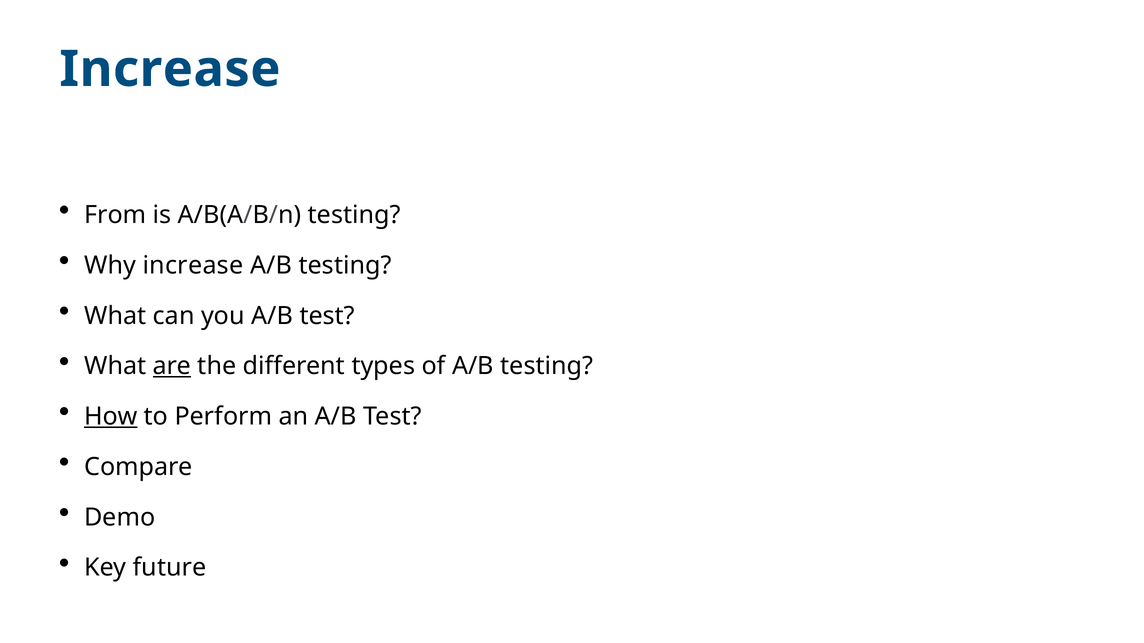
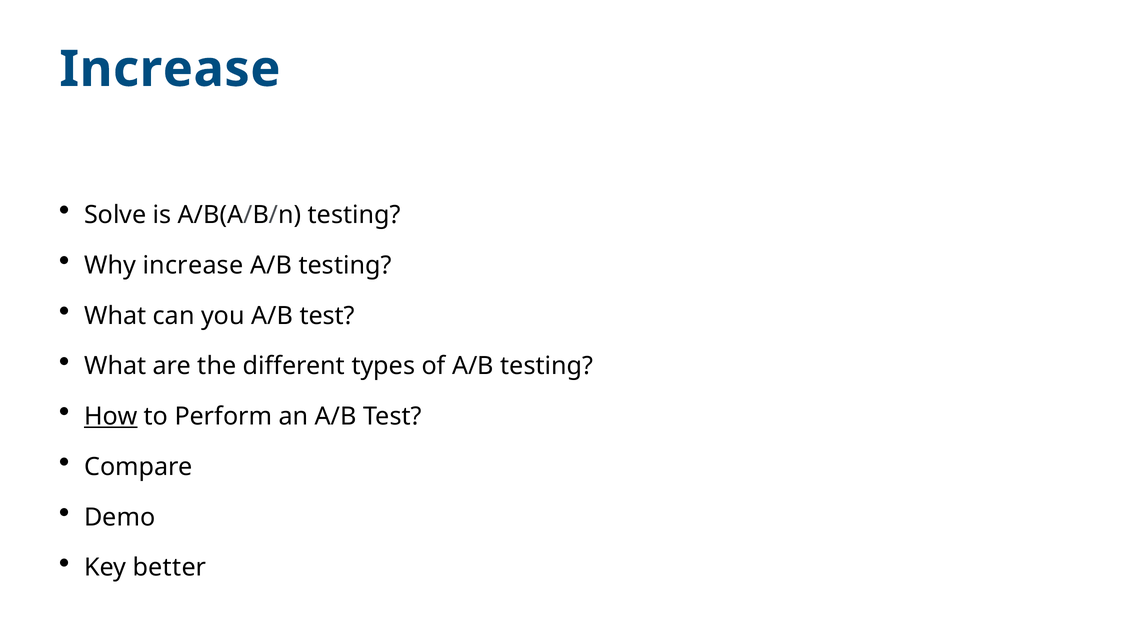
From: From -> Solve (115, 215)
are underline: present -> none (172, 366)
future: future -> better (170, 568)
